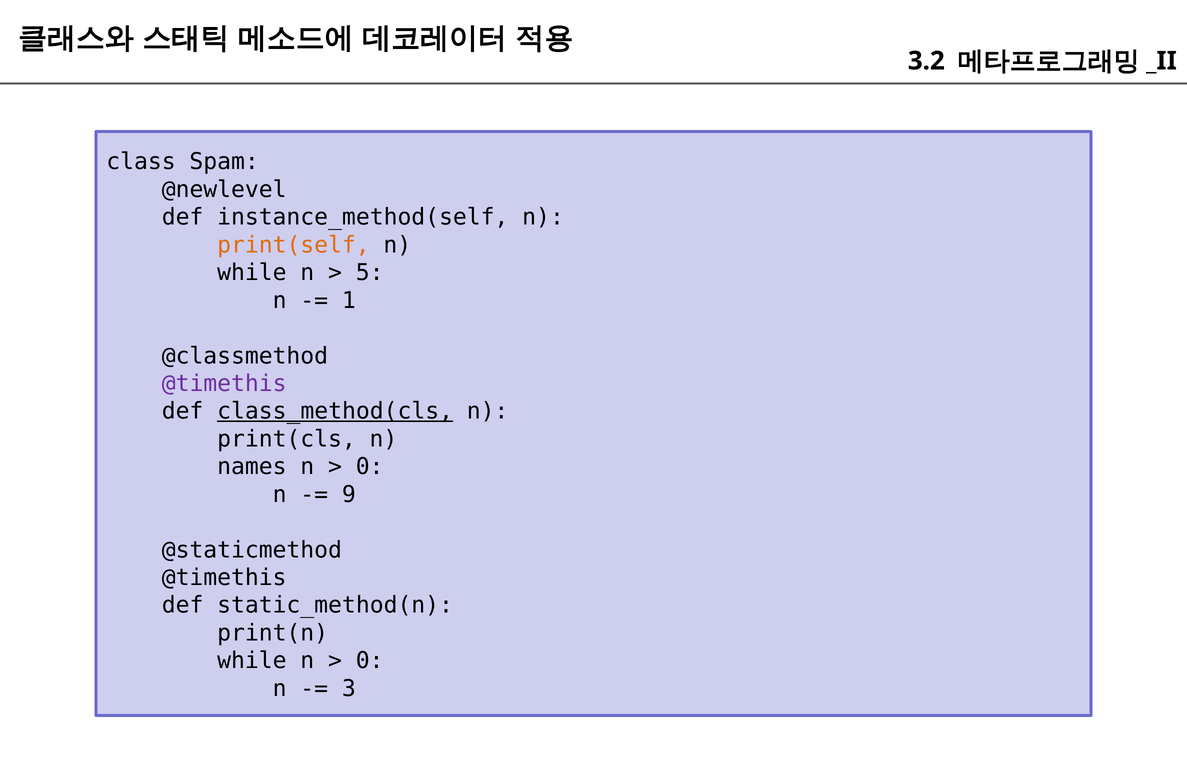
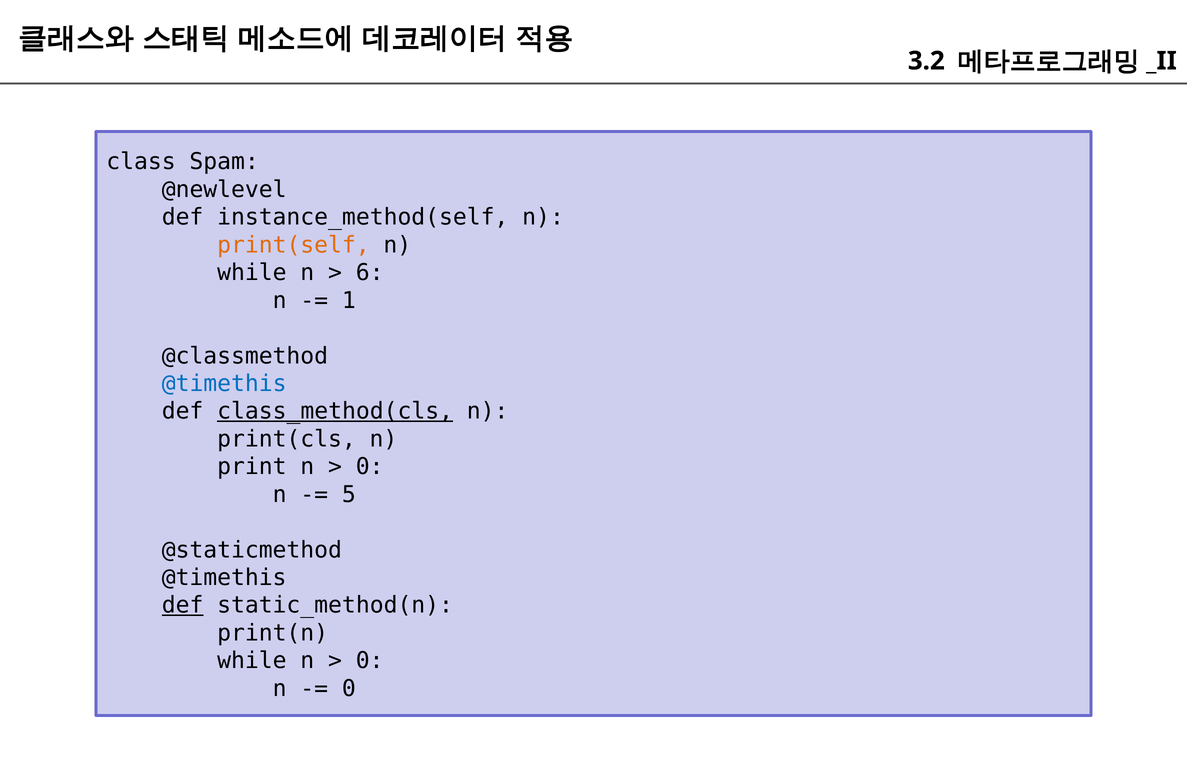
5: 5 -> 6 (370, 273)
@timethis colour: purple -> blue (224, 383)
names: names -> print (252, 467)
9: 9 -> 5 (349, 494)
def underline: none -> present (183, 605)
3: 3 -> 0 (349, 688)
